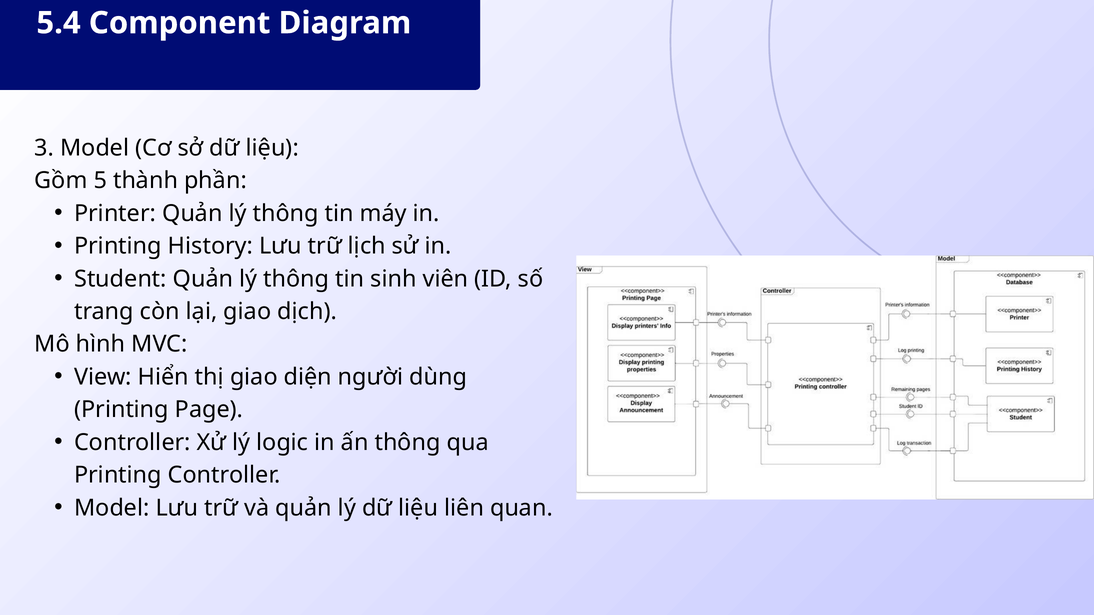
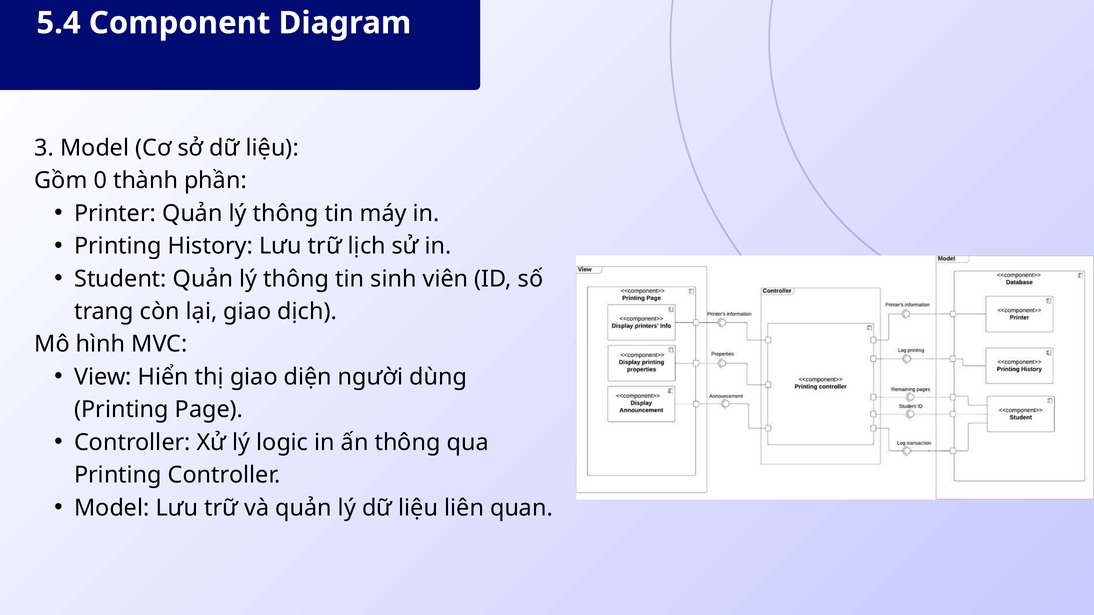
5: 5 -> 0 (100, 181)
